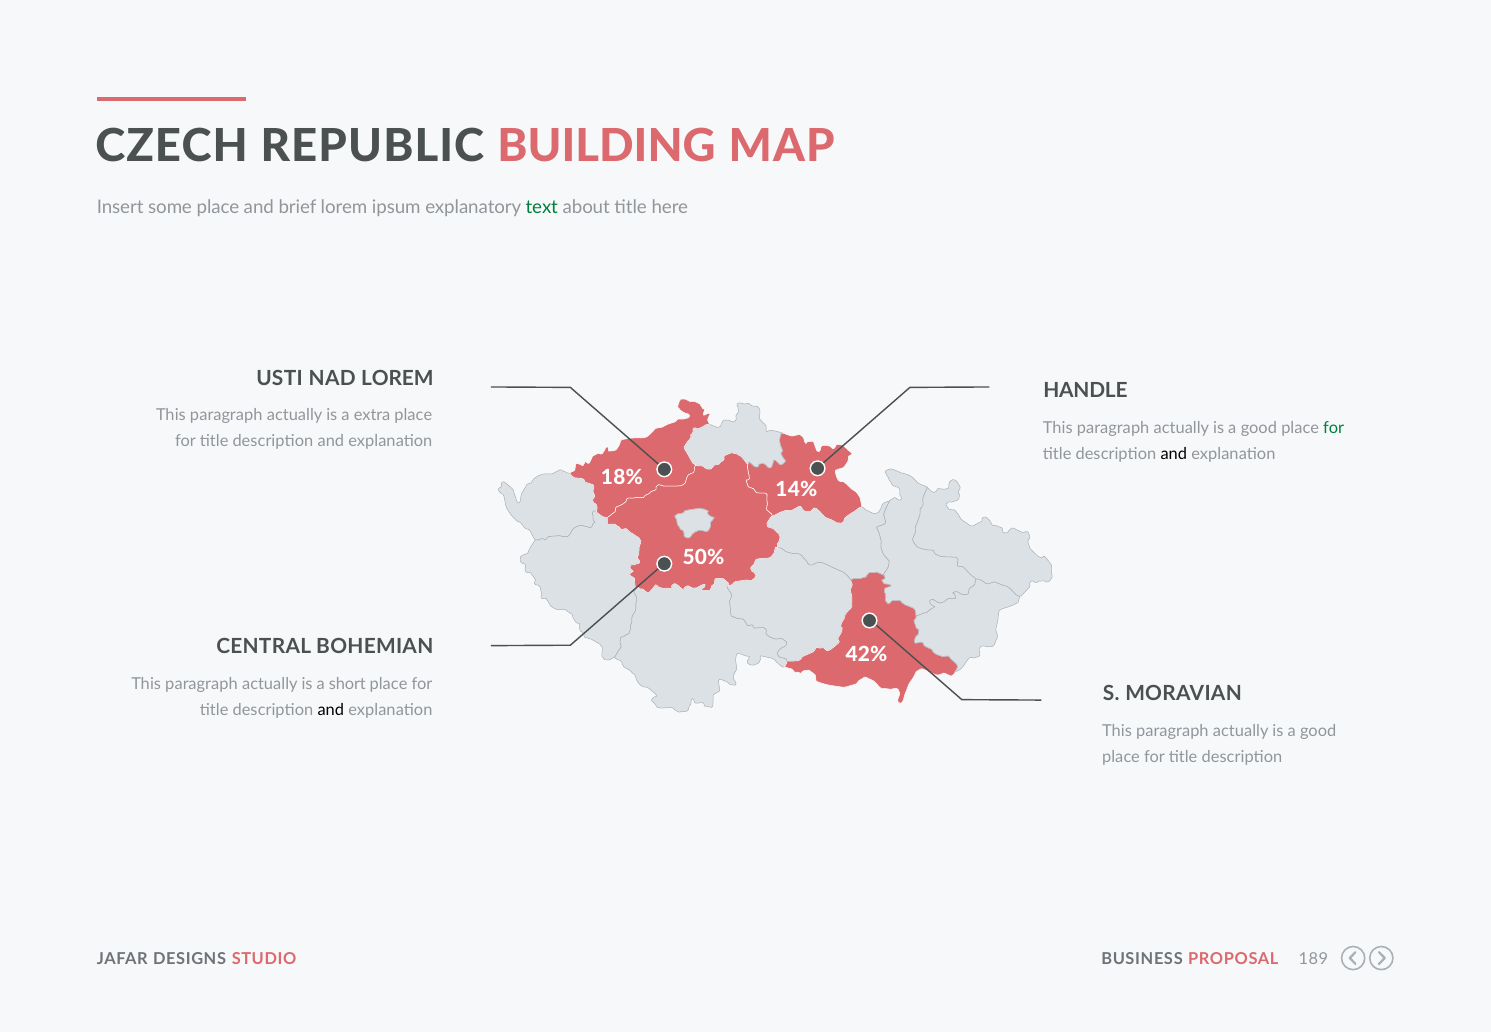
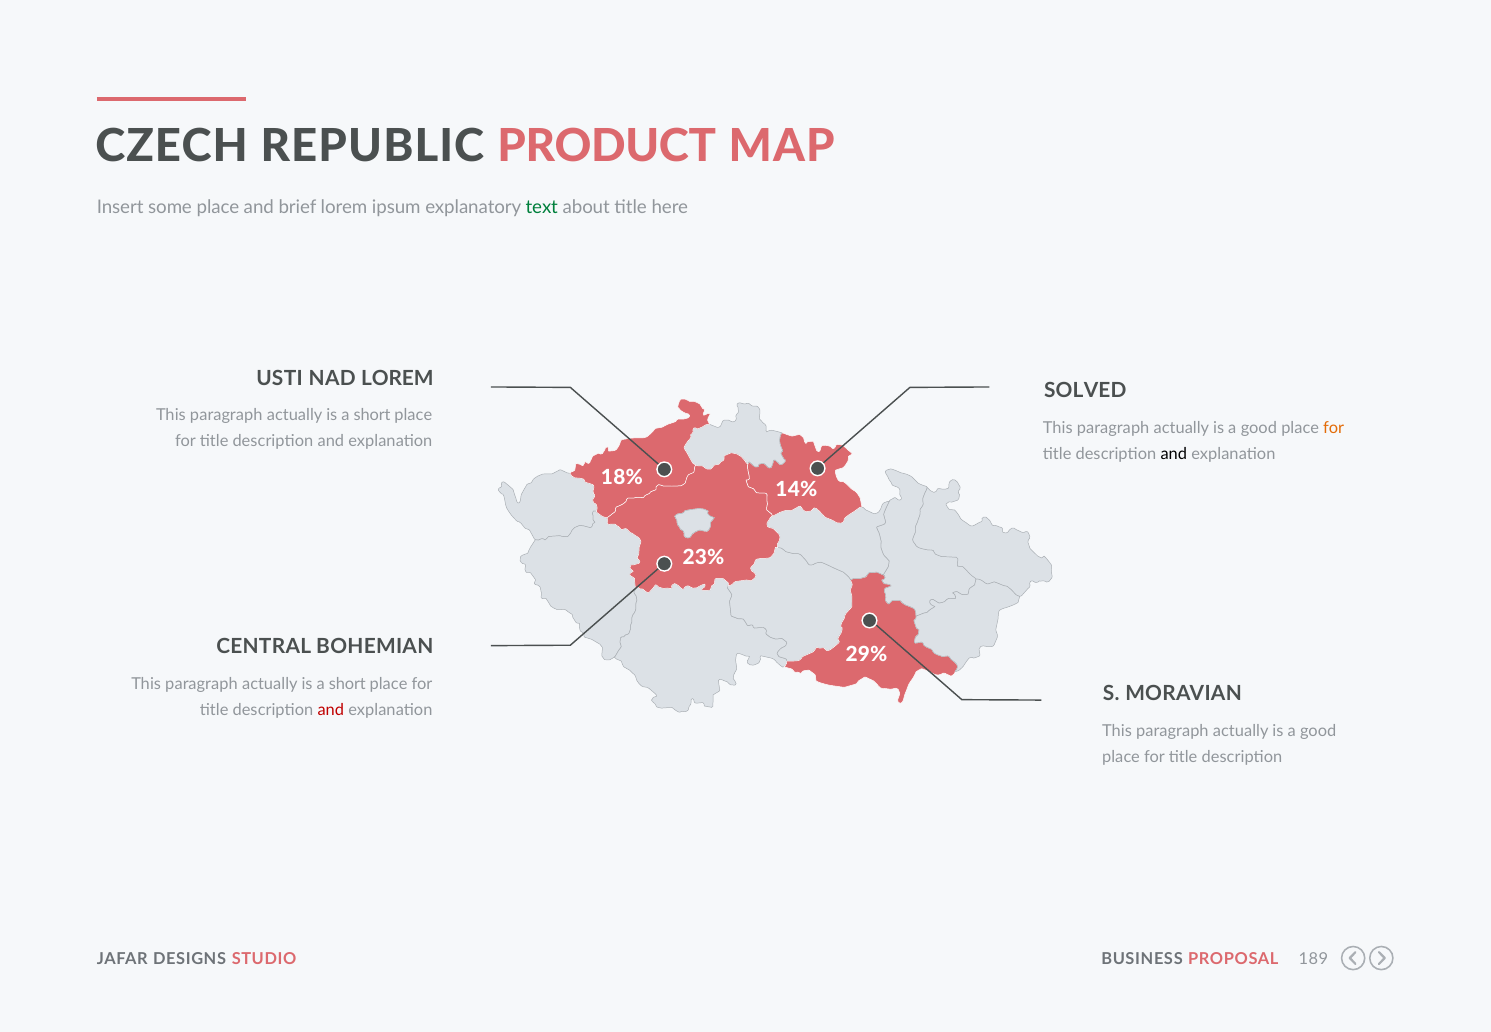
BUILDING: BUILDING -> PRODUCT (607, 146)
HANDLE: HANDLE -> SOLVED (1085, 391)
extra: extra -> short (372, 415)
for colour: green -> orange (1334, 428)
50%: 50% -> 23% (704, 558)
42%: 42% -> 29% (866, 655)
and colour: black -> red (331, 710)
